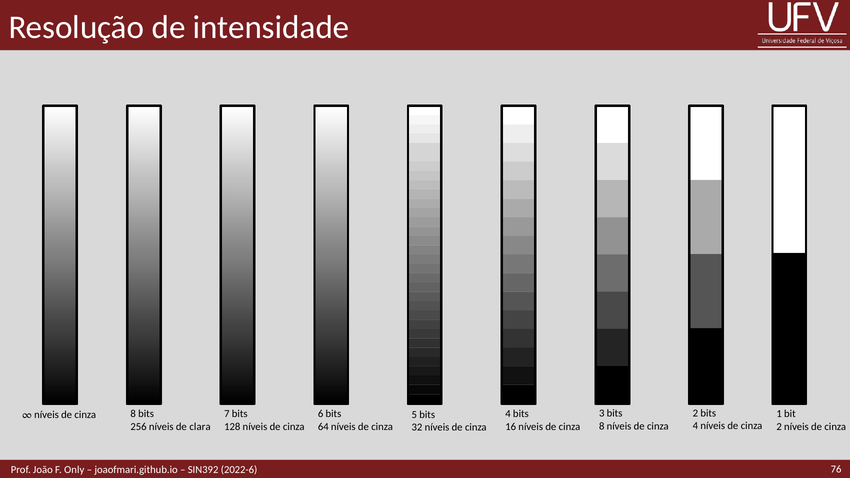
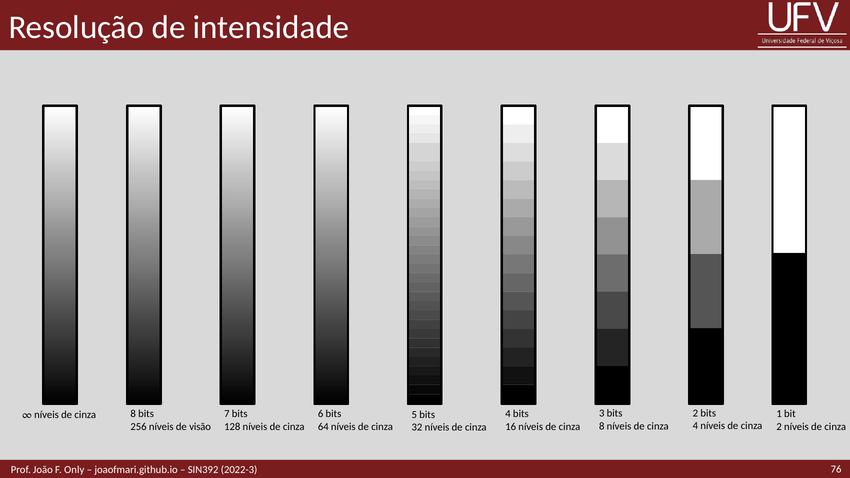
clara: clara -> visão (200, 427)
2022-6: 2022-6 -> 2022-3 (239, 470)
